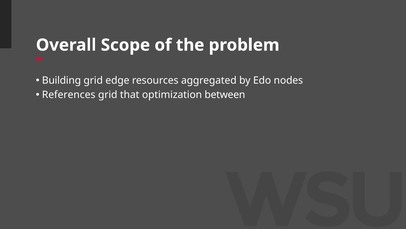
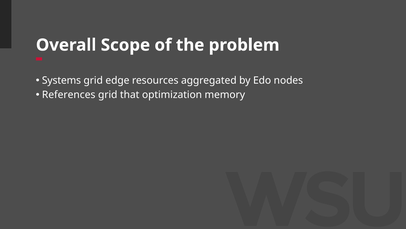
Building: Building -> Systems (61, 80)
between: between -> memory (225, 95)
